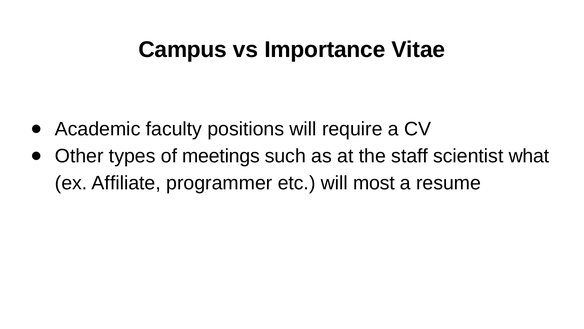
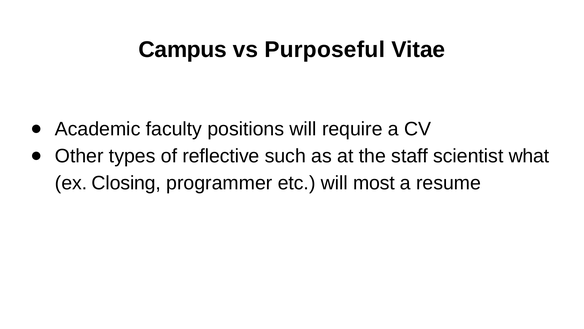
Importance: Importance -> Purposeful (325, 49)
meetings: meetings -> reflective (221, 156)
Affiliate: Affiliate -> Closing (126, 183)
